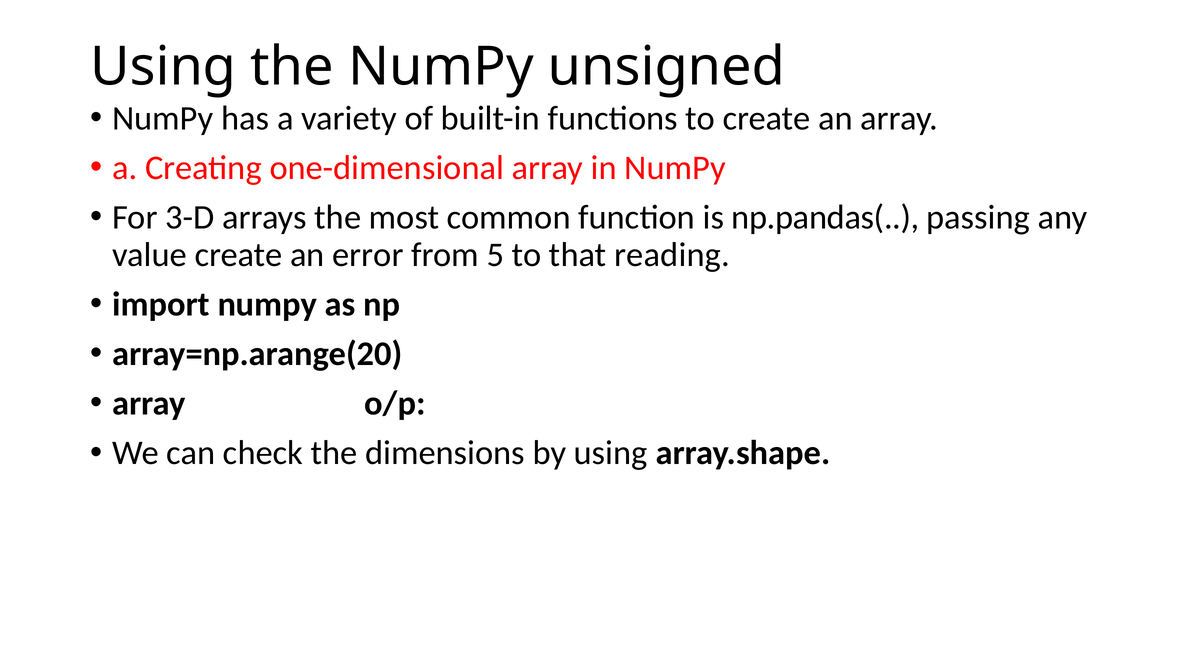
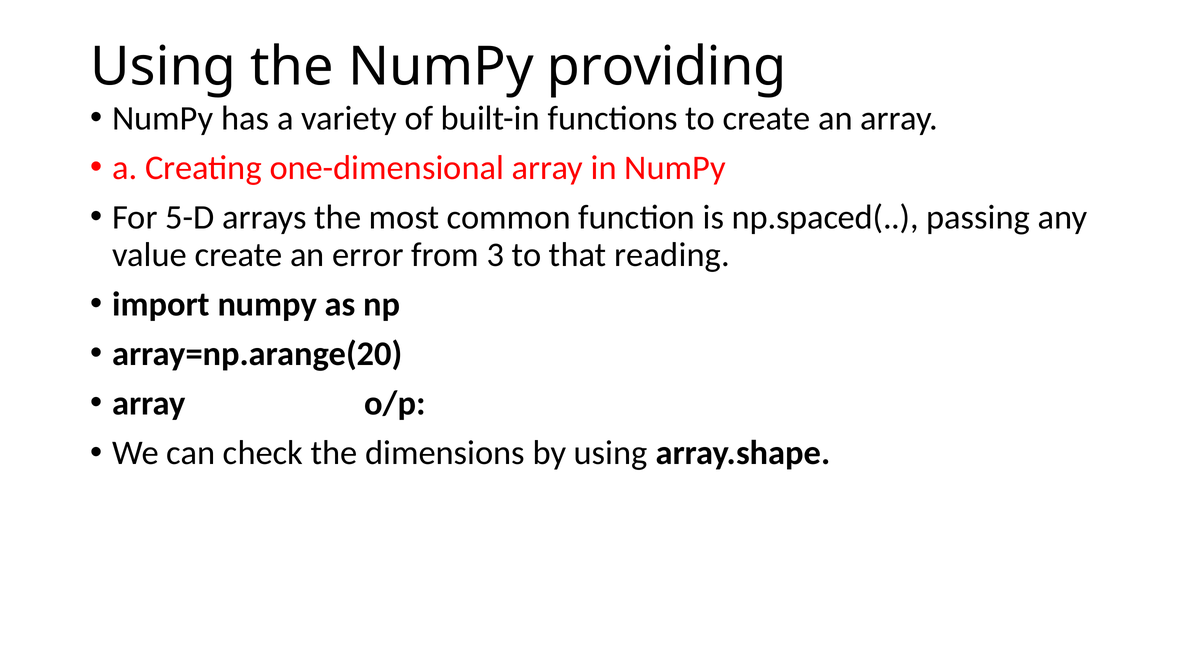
unsigned: unsigned -> providing (667, 67)
3-D: 3-D -> 5-D (190, 217)
np.pandas(: np.pandas( -> np.spaced( (825, 217)
5: 5 -> 3 (495, 255)
